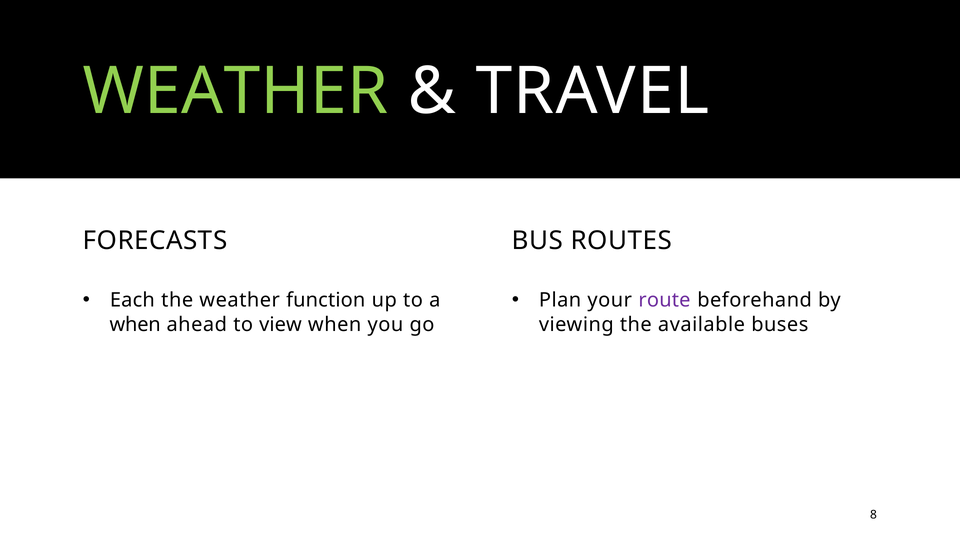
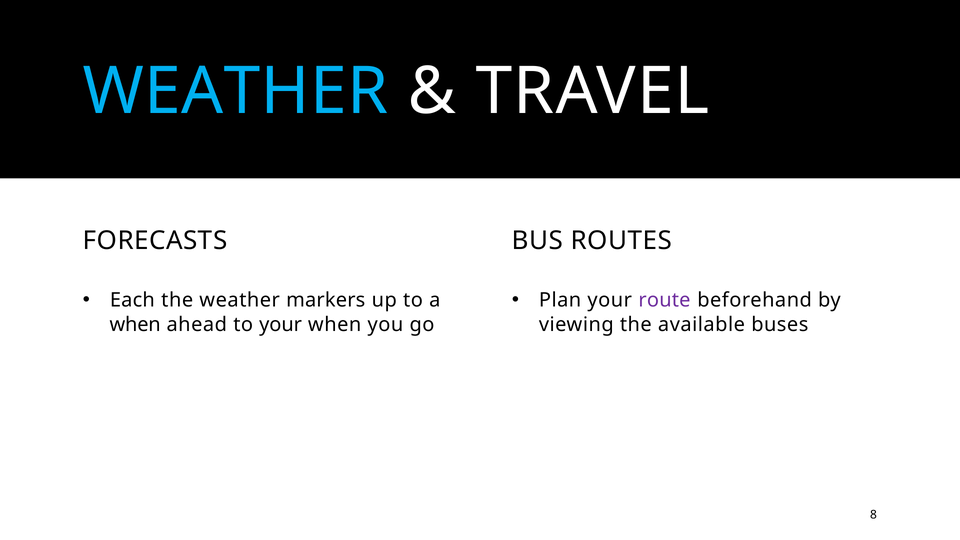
WEATHER colour: light green -> light blue (235, 92)
function: function -> markers (326, 300)
to view: view -> your (281, 325)
